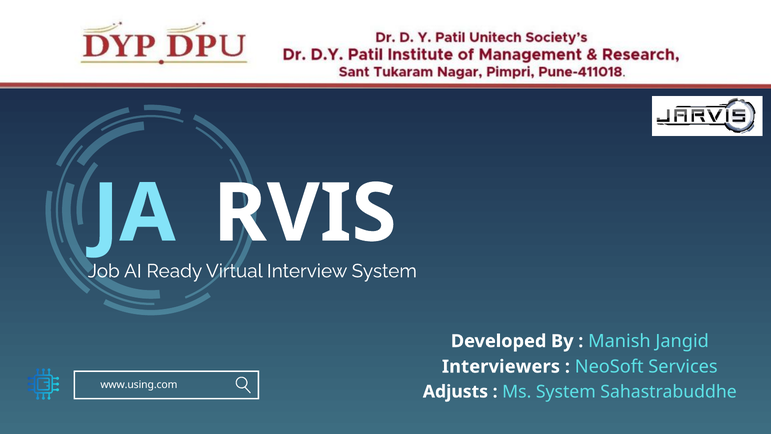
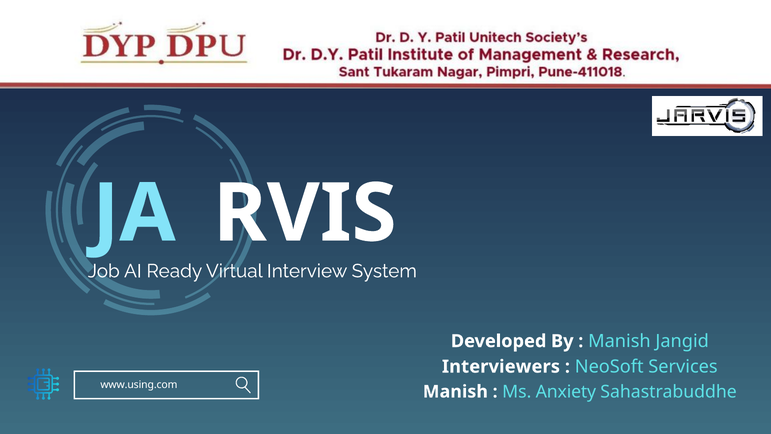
Adjusts: Adjusts -> Manish (455, 391)
Ms System: System -> Anxiety (566, 391)
